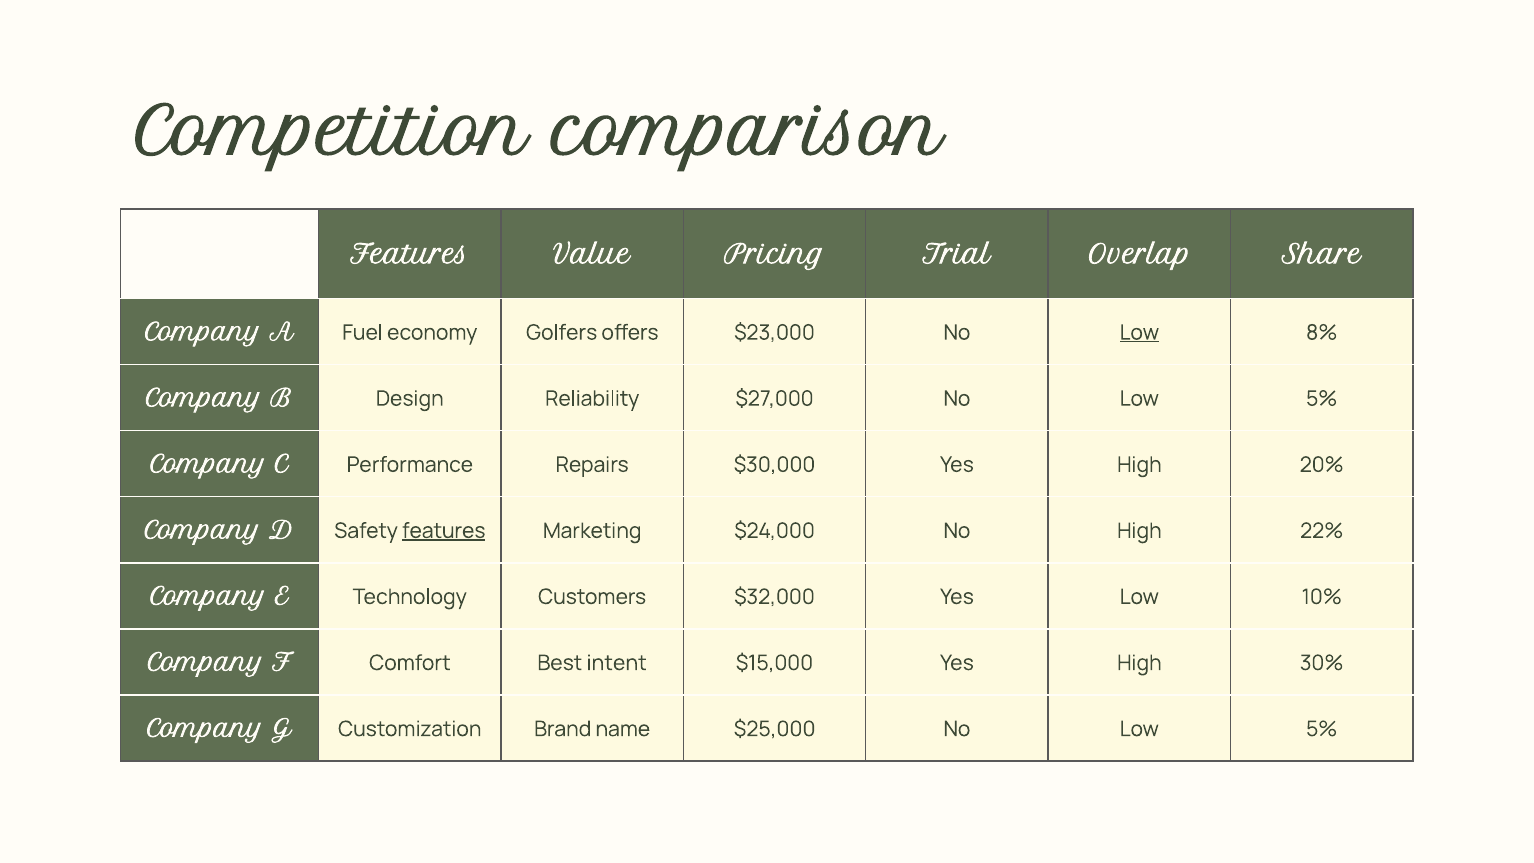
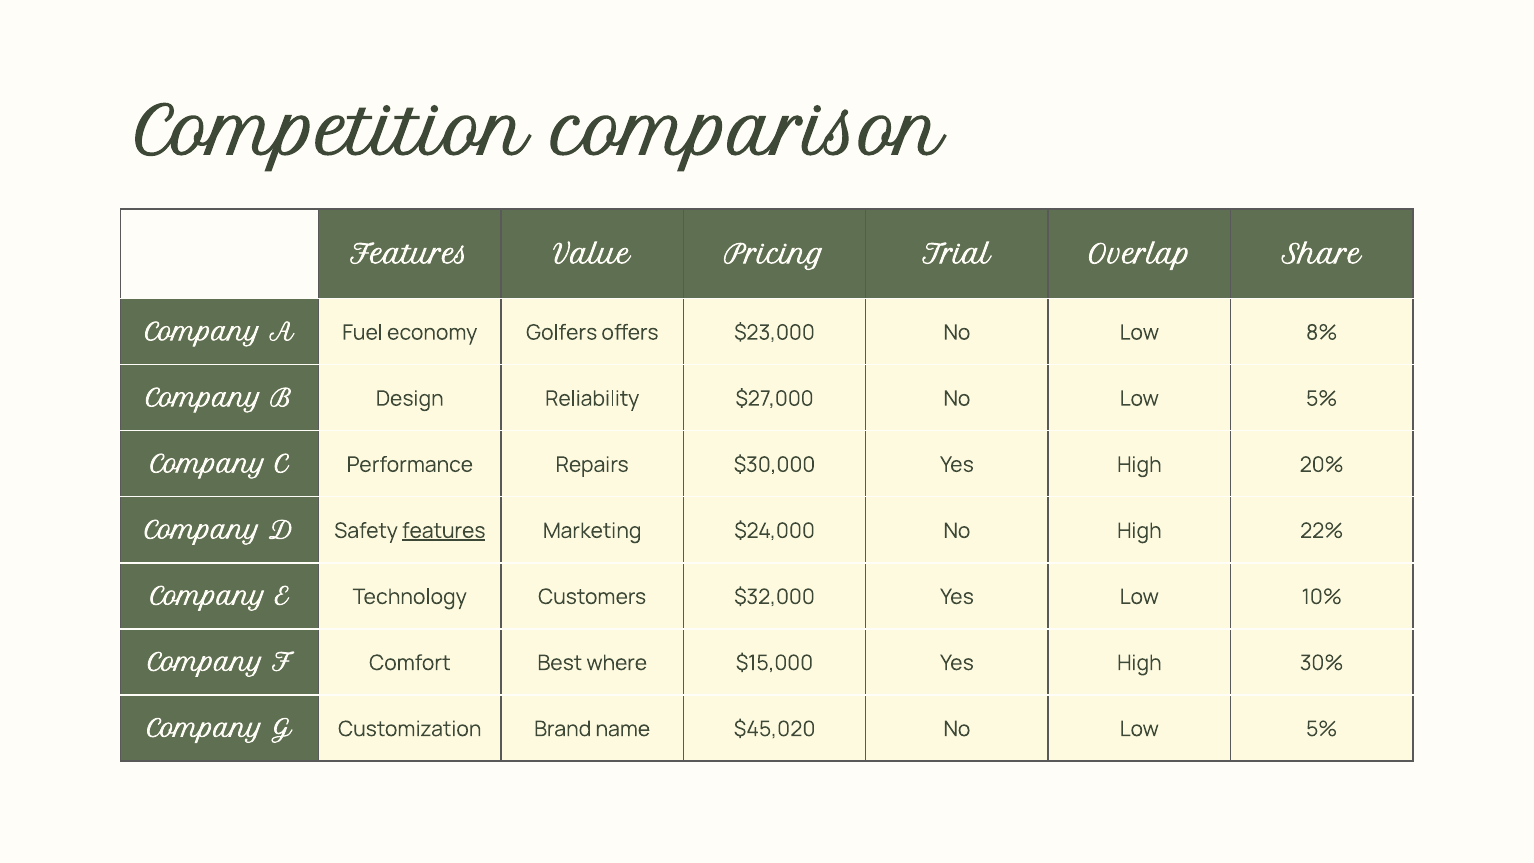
Low underline: present -> none (1139, 333)
intent: intent -> where (617, 663)
$25,000: $25,000 -> $45,020 (775, 729)
